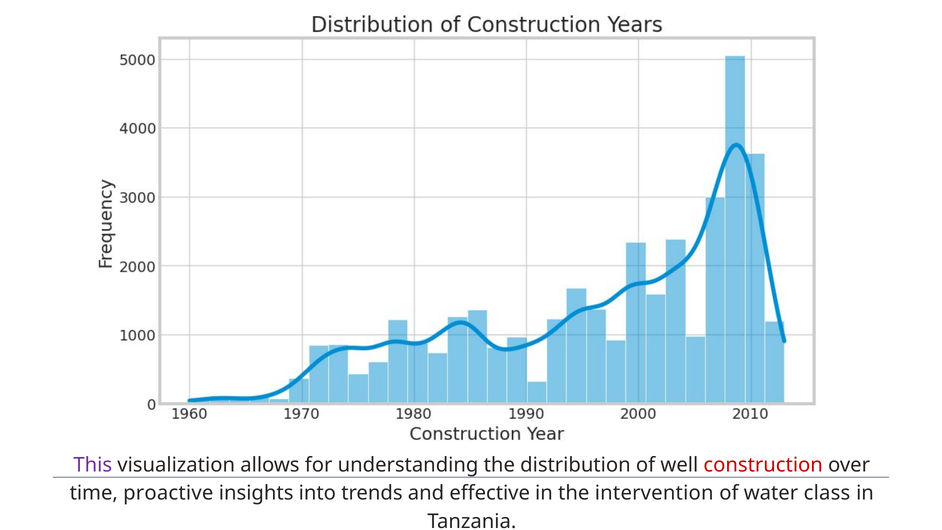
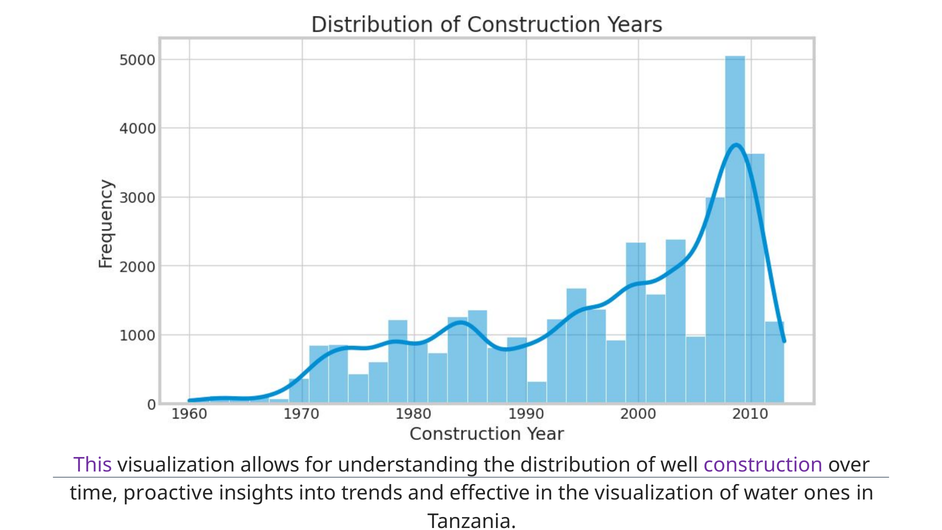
construction colour: red -> purple (763, 465)
the intervention: intervention -> visualization (654, 493)
class: class -> ones (827, 493)
